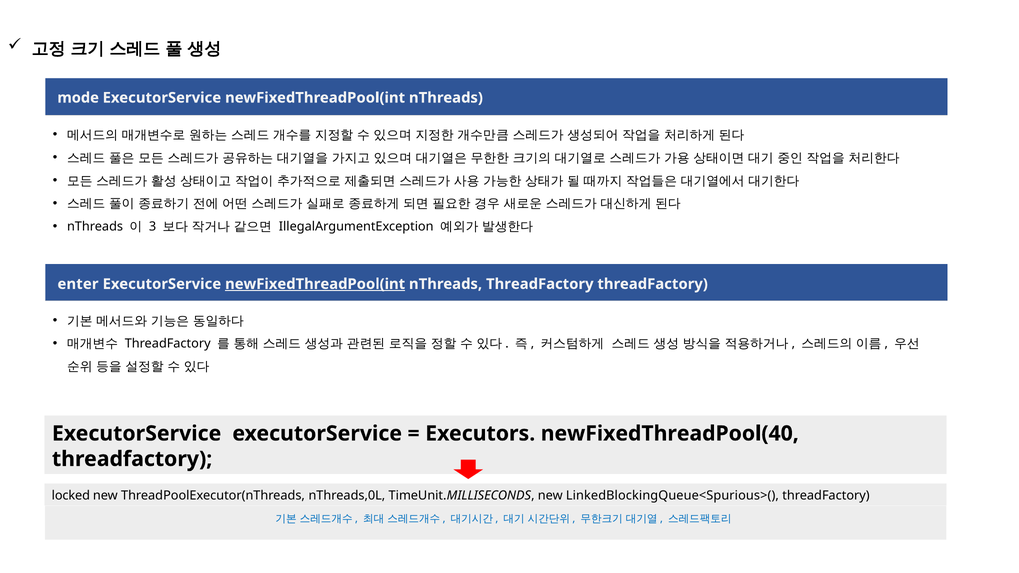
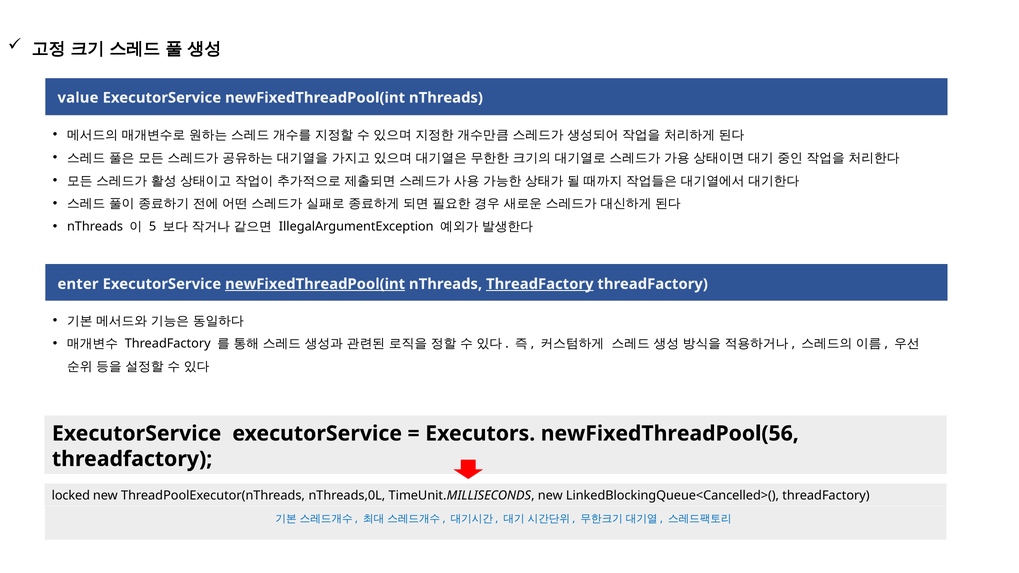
mode: mode -> value (78, 98)
3: 3 -> 5 (153, 227)
ThreadFactory underline: none -> present (540, 284)
newFixedThreadPool(40: newFixedThreadPool(40 -> newFixedThreadPool(56 (670, 434)
LinkedBlockingQueue<Spurious>(: LinkedBlockingQueue<Spurious>( -> LinkedBlockingQueue<Cancelled>( (672, 496)
